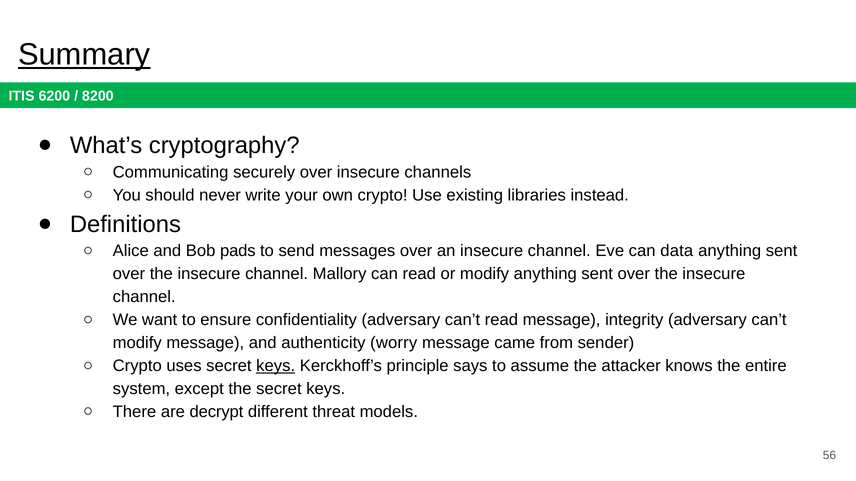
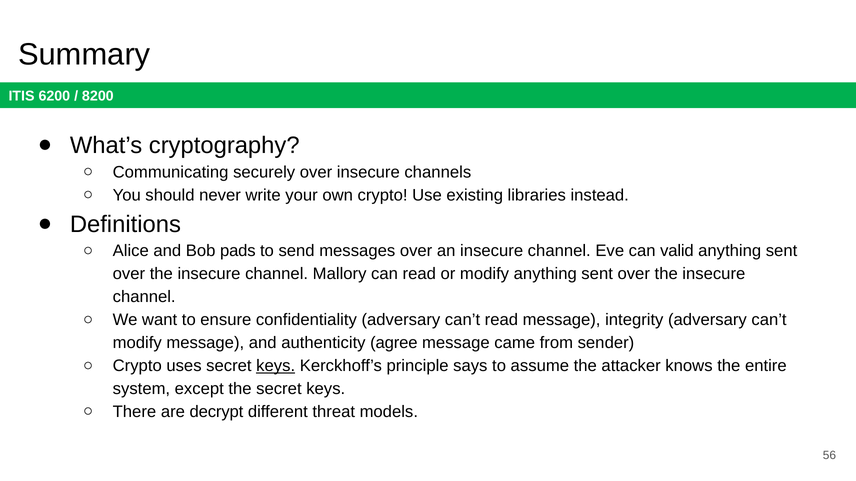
Summary underline: present -> none (84, 55)
data: data -> valid (677, 251)
worry: worry -> agree (394, 343)
